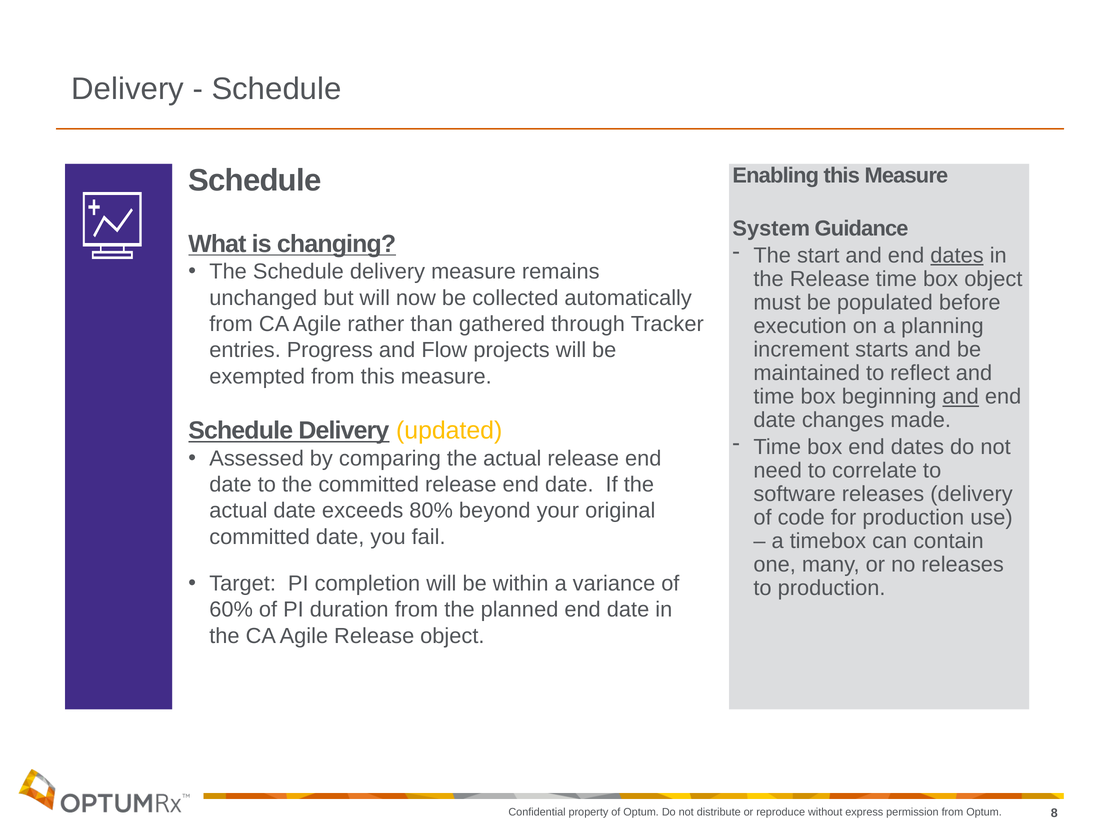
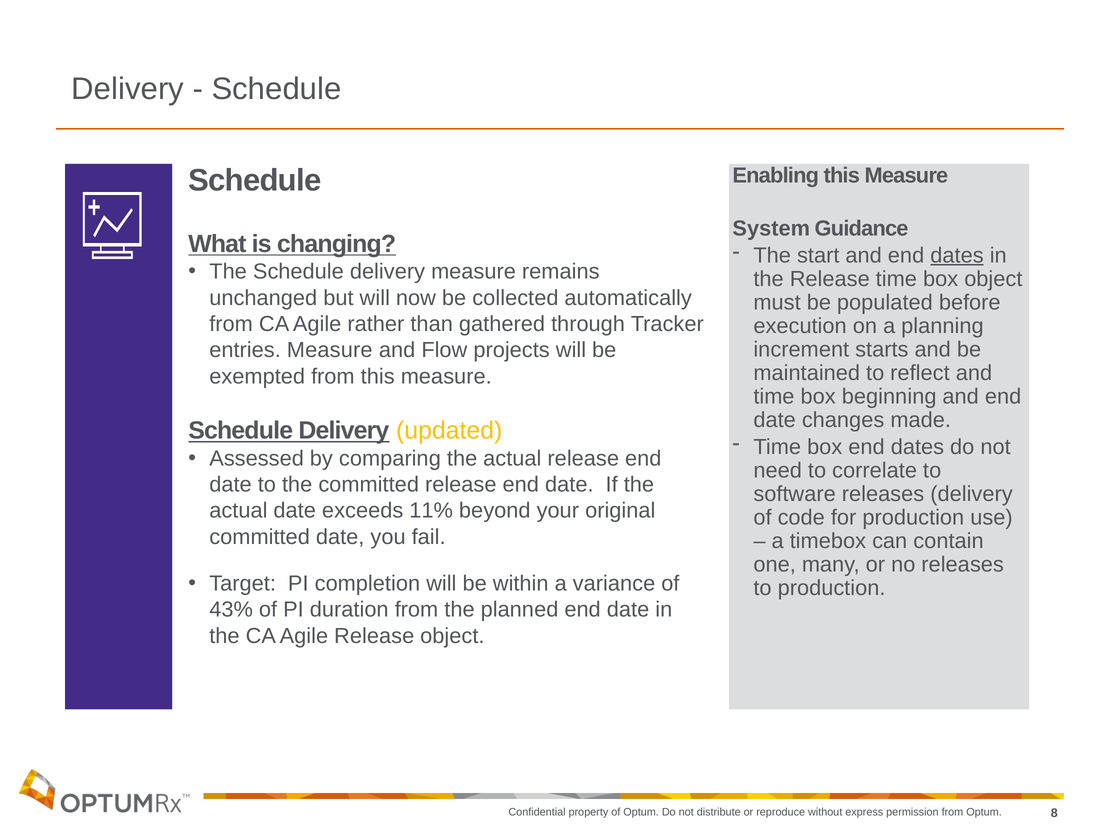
entries Progress: Progress -> Measure (330, 350)
and underline: present -> none (961, 397)
80%: 80% -> 11% (431, 511)
60%: 60% -> 43% (231, 610)
